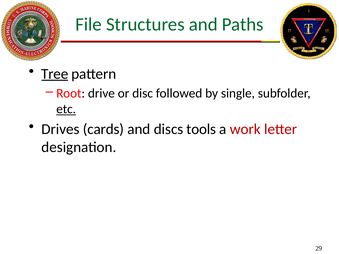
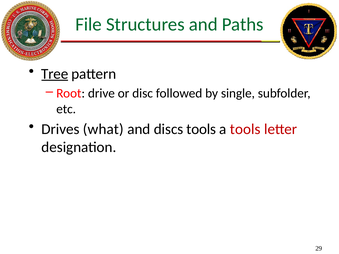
etc underline: present -> none (66, 109)
cards: cards -> what (103, 129)
a work: work -> tools (245, 129)
